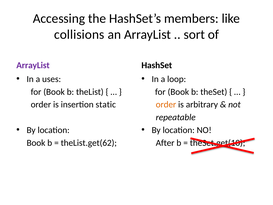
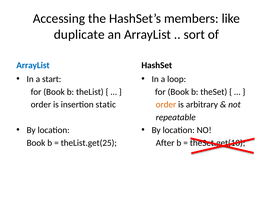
collisions: collisions -> duplicate (79, 34)
ArrayList colour: purple -> blue (33, 65)
uses: uses -> start (52, 79)
theList.get(62: theList.get(62 -> theList.get(25 (89, 143)
